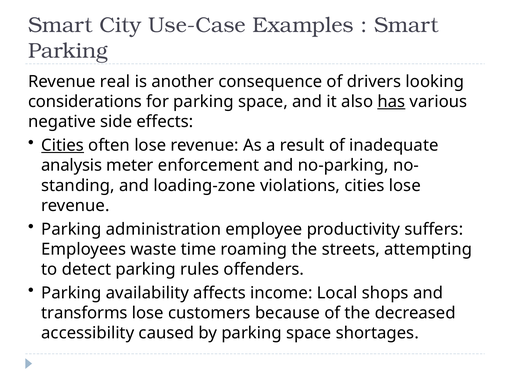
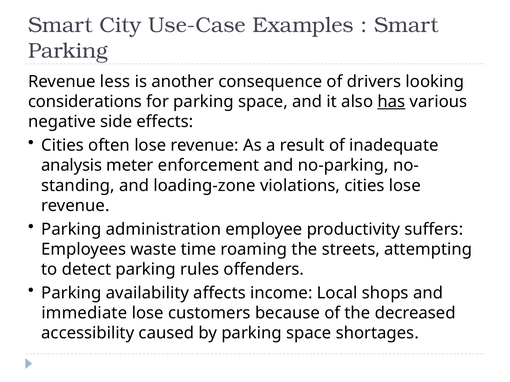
real: real -> less (115, 82)
Cities underline: present -> none (63, 146)
transforms: transforms -> immediate (84, 313)
